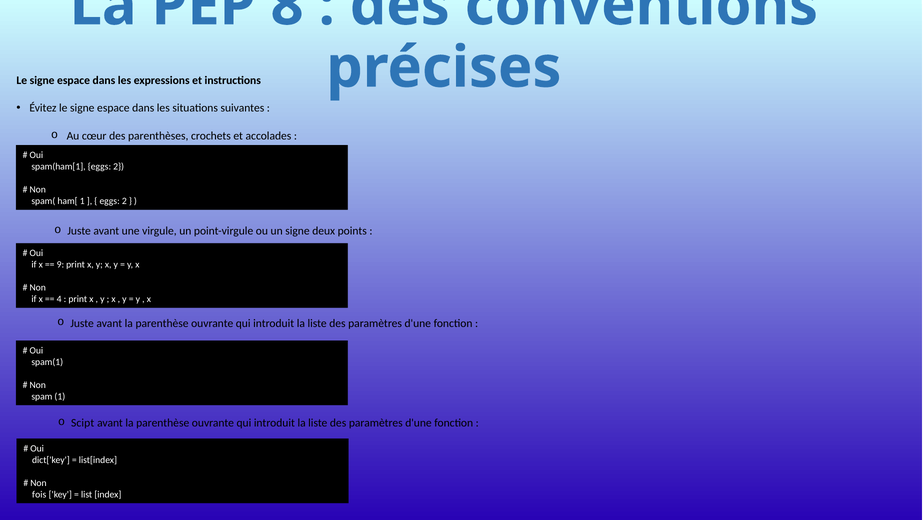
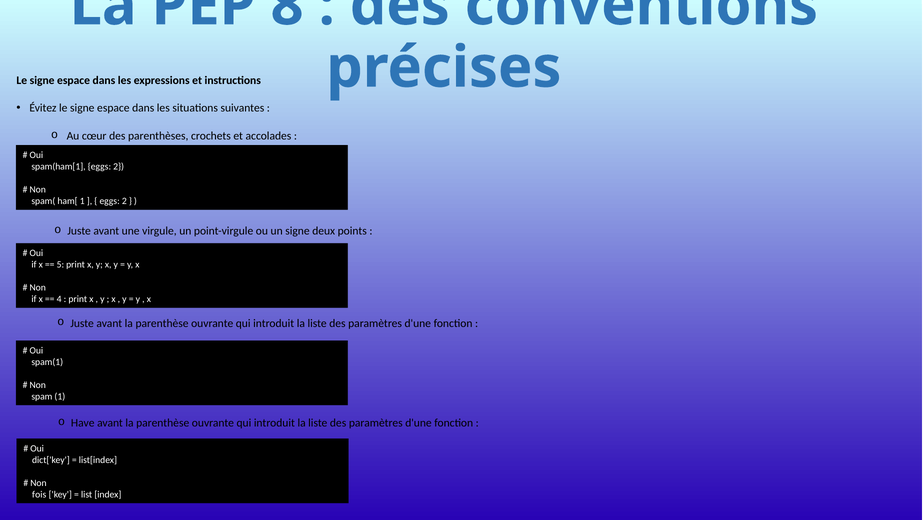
9: 9 -> 5 (60, 264)
Scipt: Scipt -> Have (83, 423)
